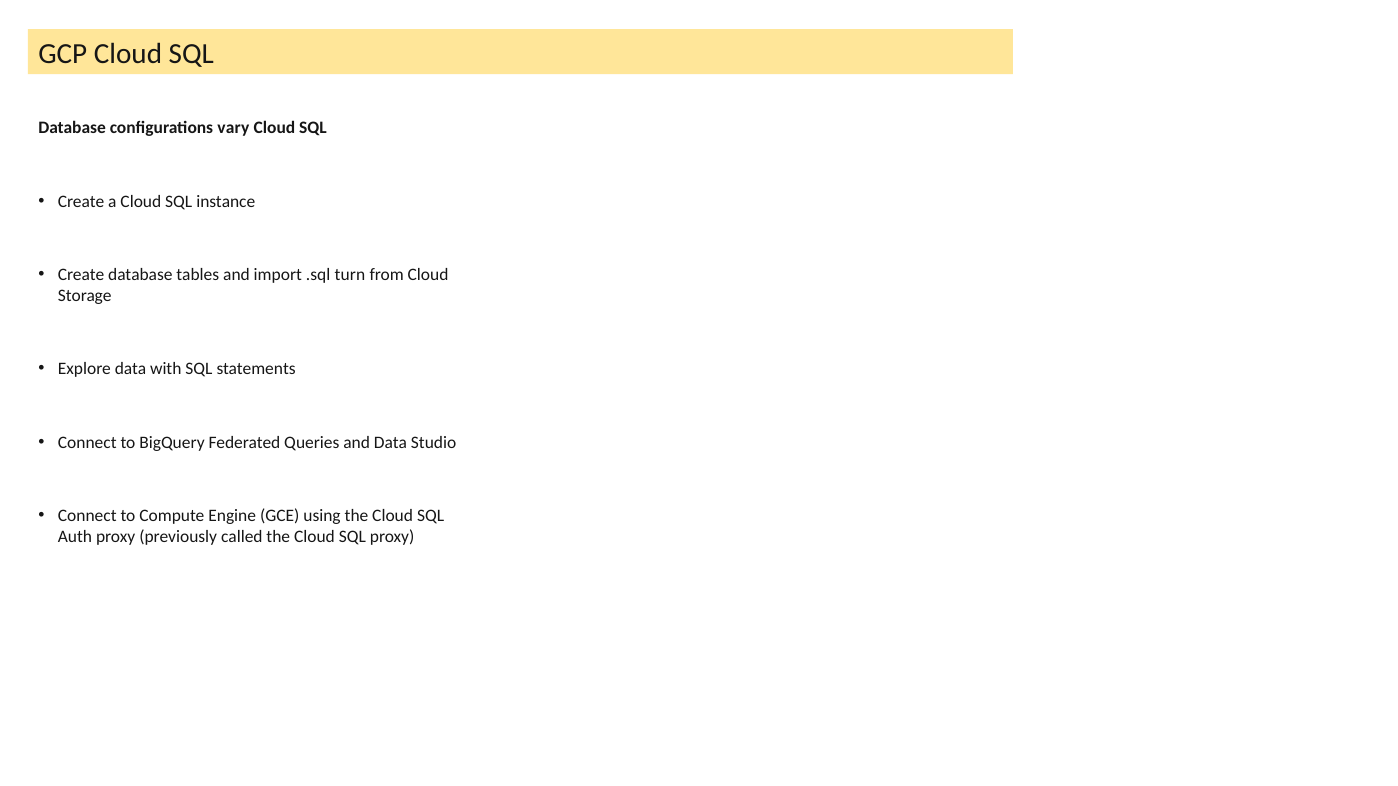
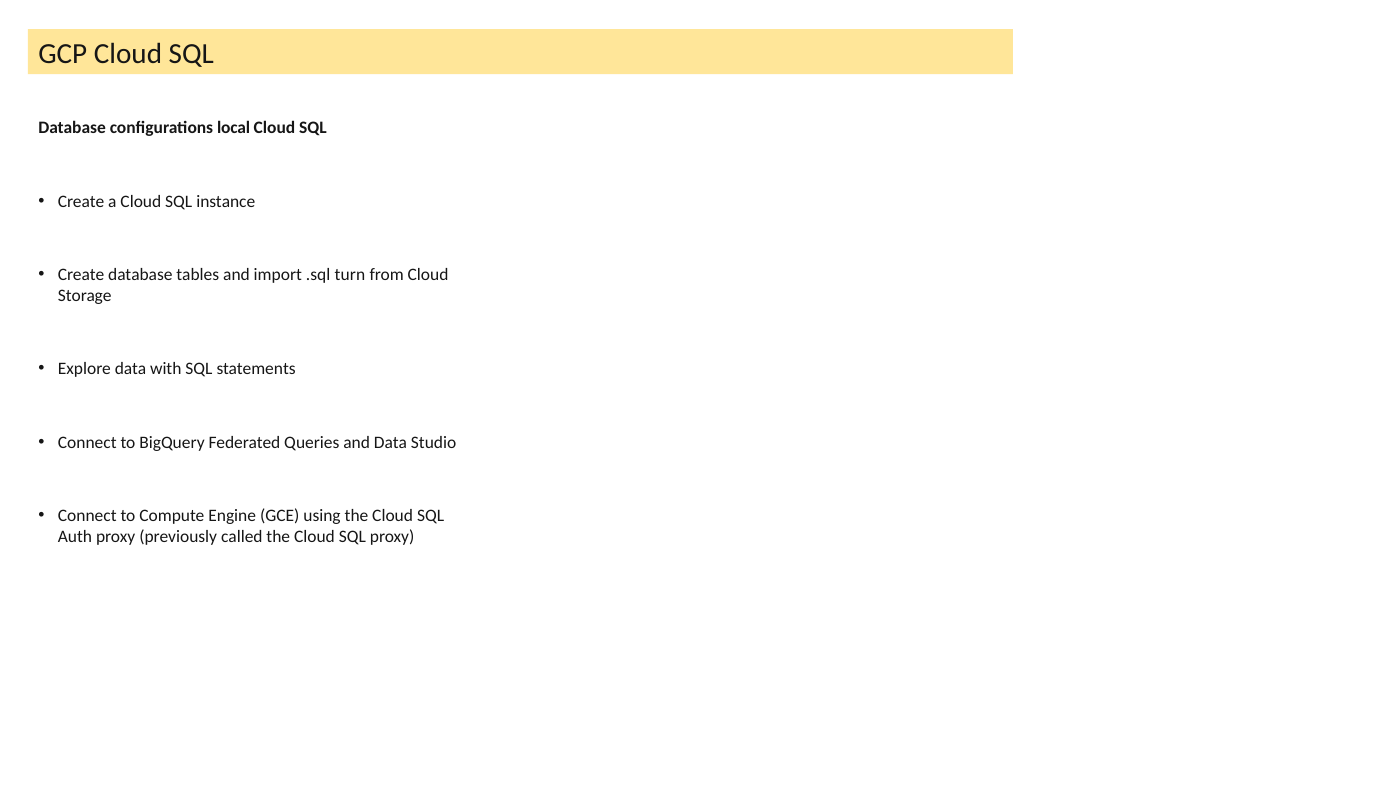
vary: vary -> local (234, 128)
